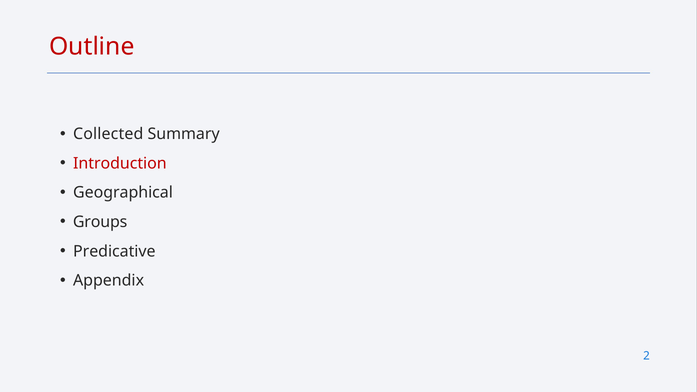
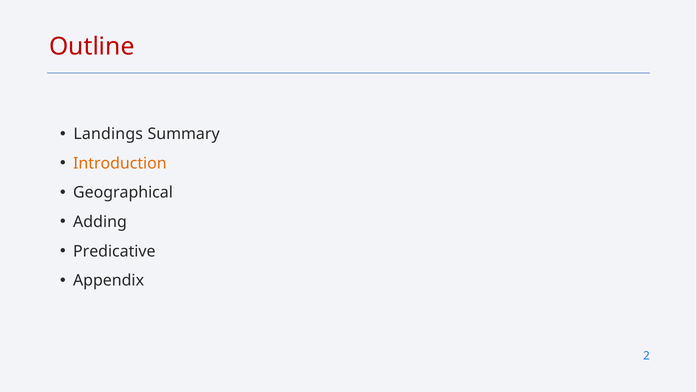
Collected: Collected -> Landings (108, 134)
Introduction colour: red -> orange (120, 163)
Groups: Groups -> Adding (100, 222)
